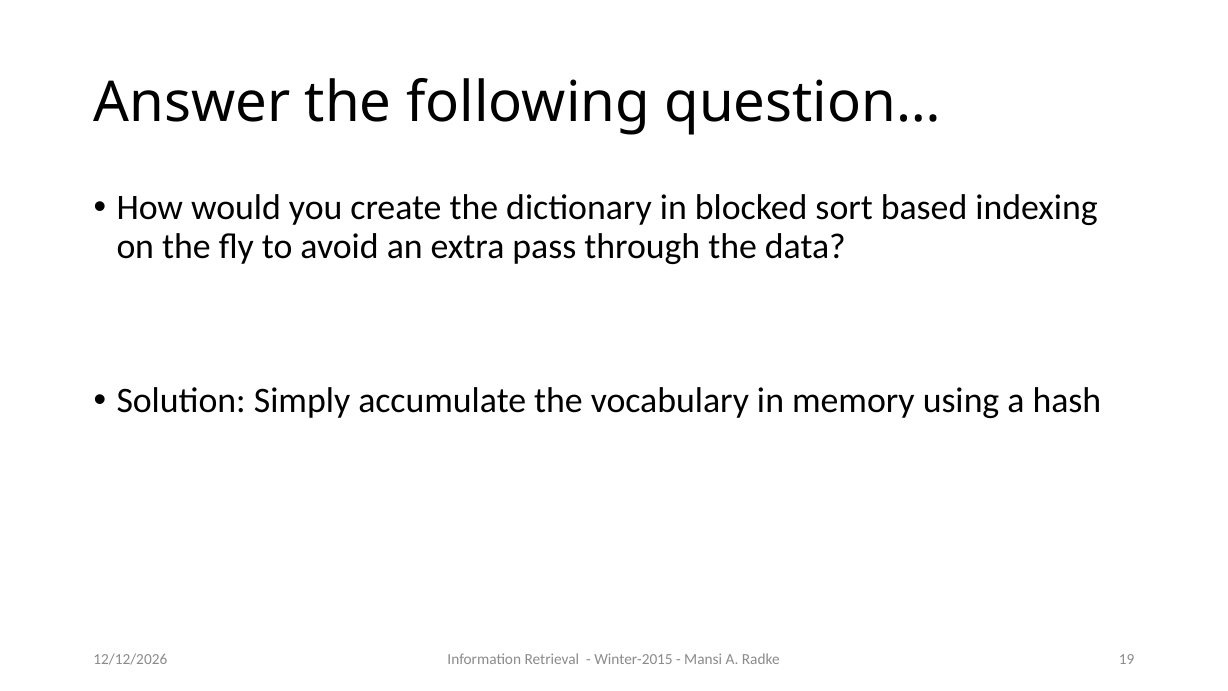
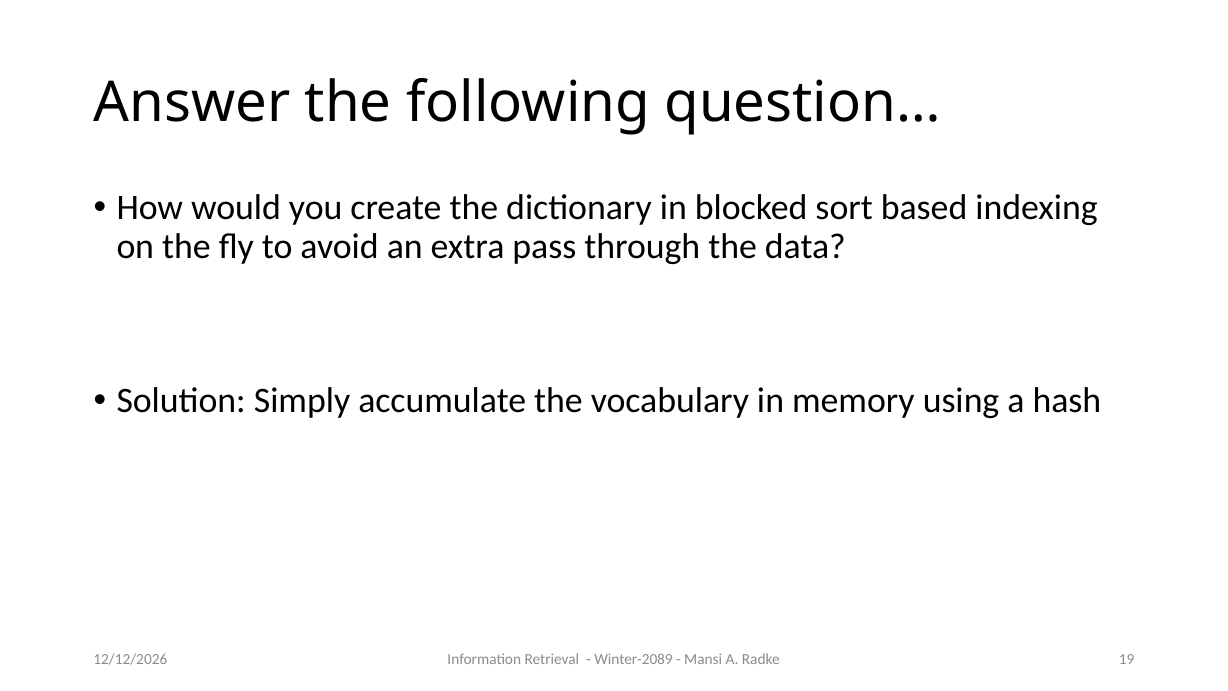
Winter-2015: Winter-2015 -> Winter-2089 (633, 660)
